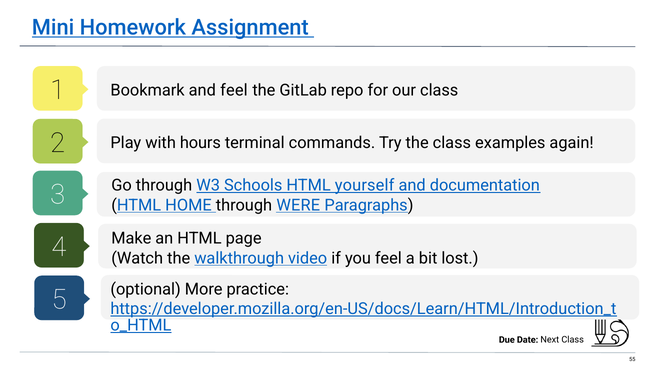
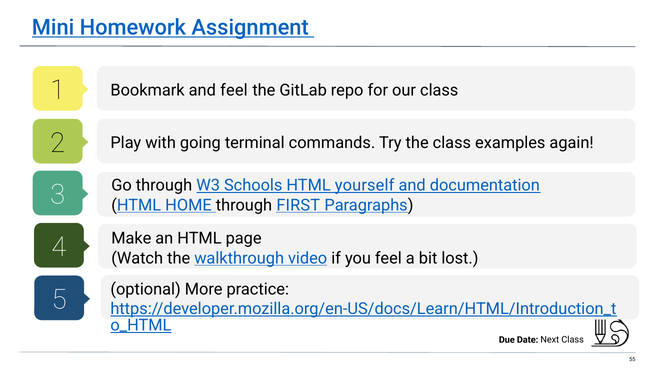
hours: hours -> going (200, 142)
WERE: WERE -> FIRST (298, 205)
